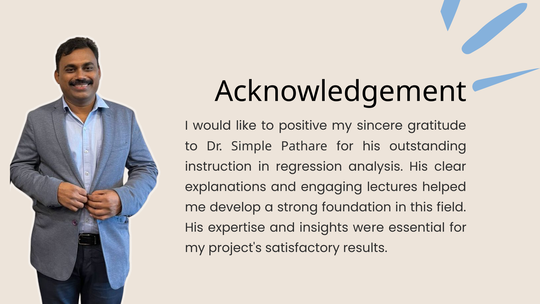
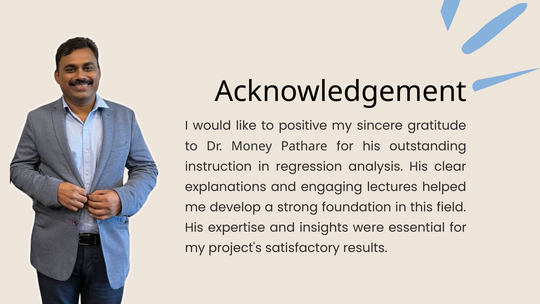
Simple: Simple -> Money (252, 146)
